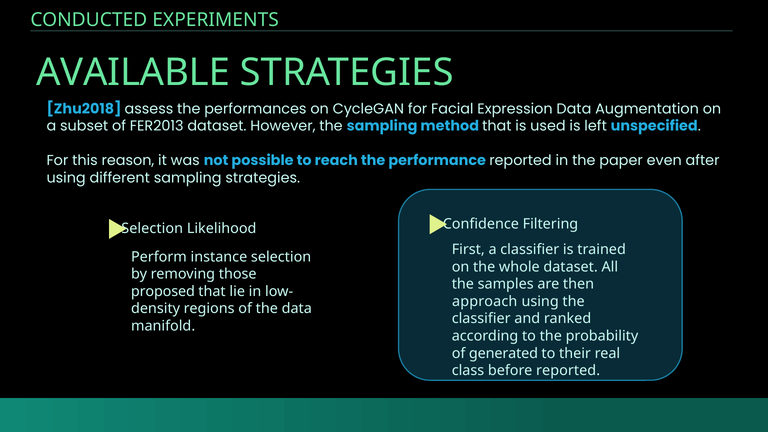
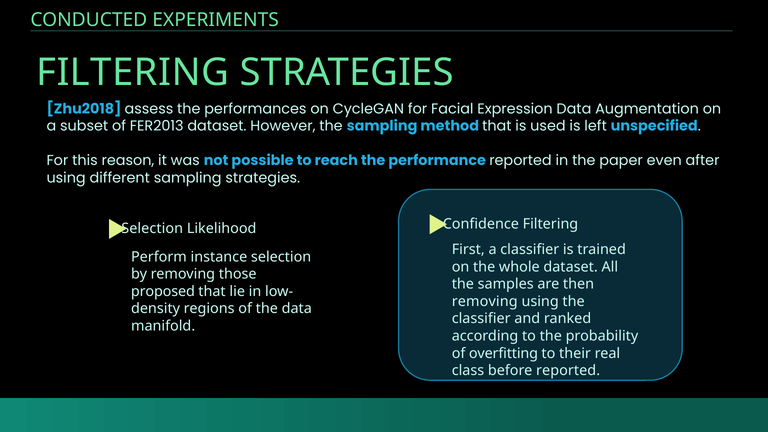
AVAILABLE: AVAILABLE -> FILTERING (133, 73)
approach: approach -> removing (485, 301)
generated: generated -> overfitting (503, 353)
